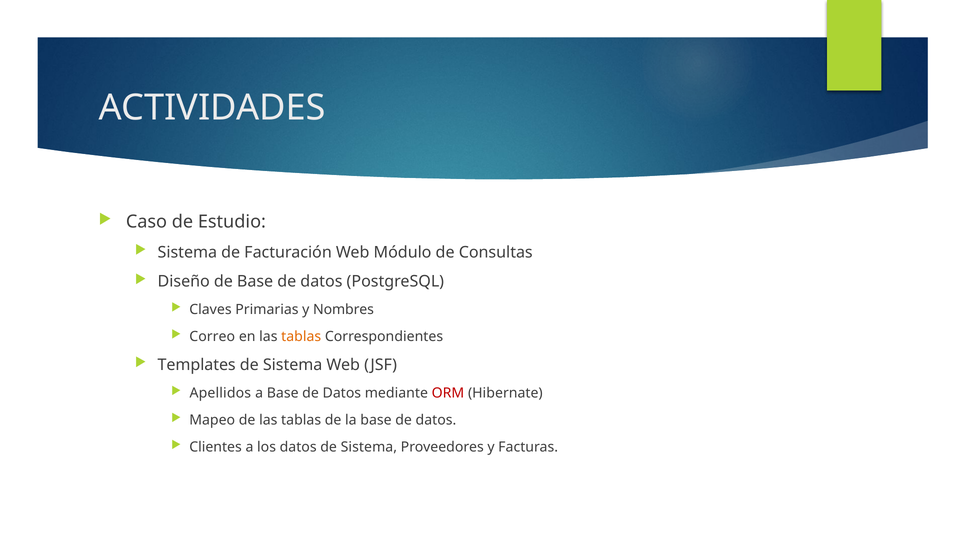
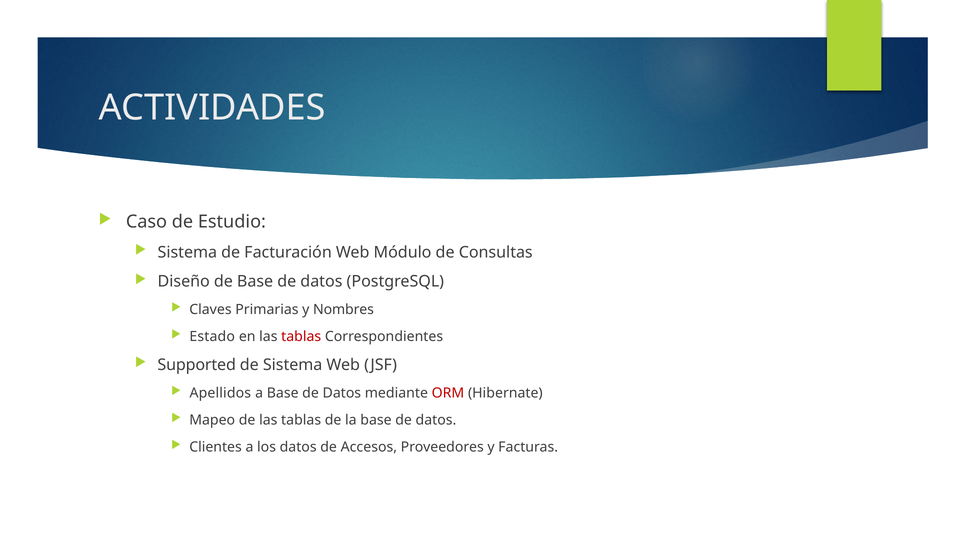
Correo: Correo -> Estado (212, 337)
tablas colour: orange -> red (301, 337)
Templates: Templates -> Supported (197, 365)
datos de Sistema: Sistema -> Accesos (369, 447)
